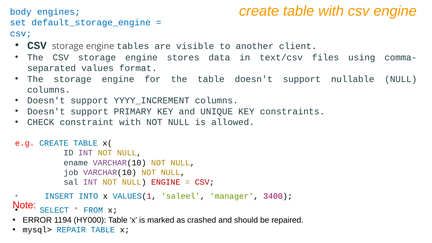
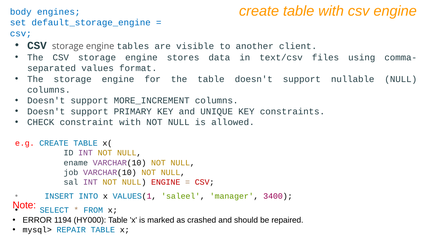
YYYY_INCREMENT: YYYY_INCREMENT -> MORE_INCREMENT (152, 101)
